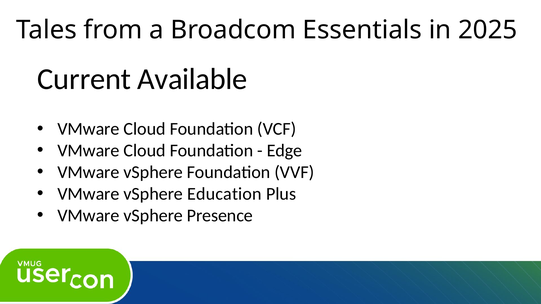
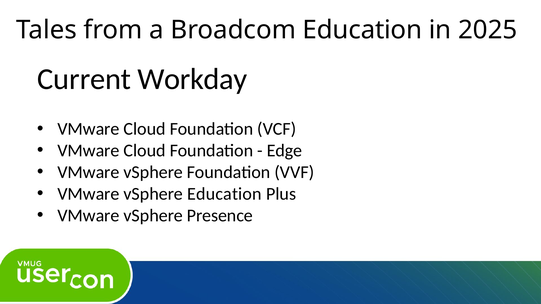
Broadcom Essentials: Essentials -> Education (362, 30)
Available: Available -> Workday (192, 79)
